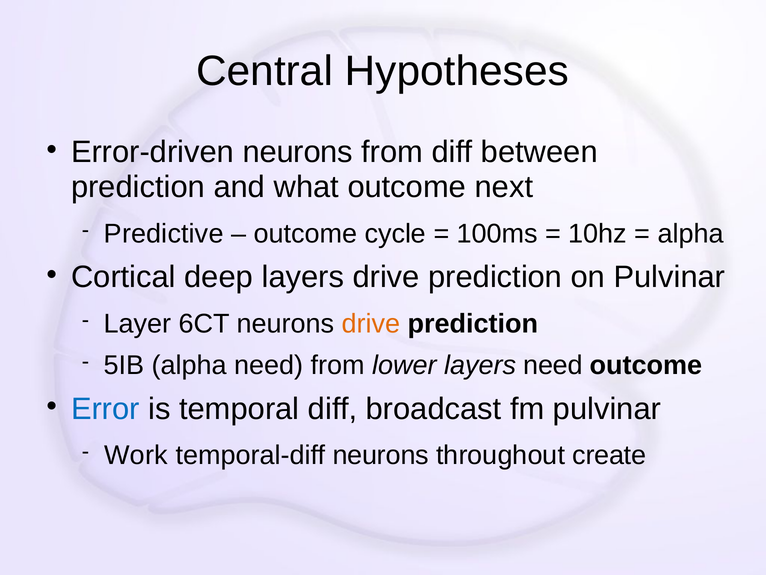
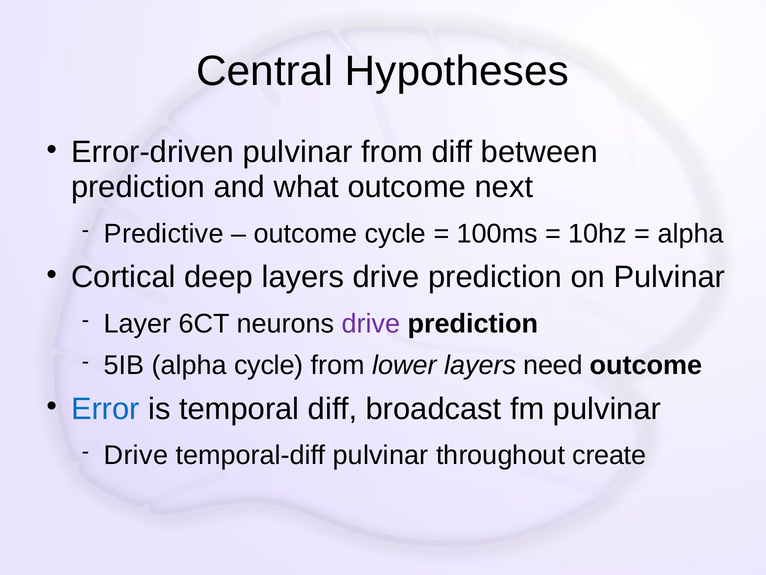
Error-driven neurons: neurons -> pulvinar (298, 152)
drive colour: orange -> purple (371, 324)
alpha need: need -> cycle (269, 365)
Work: Work -> Drive (136, 455)
temporal-diff neurons: neurons -> pulvinar (381, 455)
